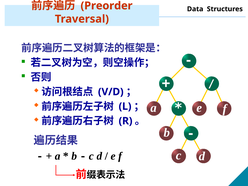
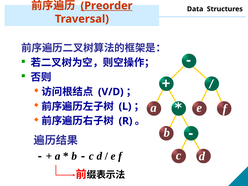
Preorder underline: none -> present (107, 6)
